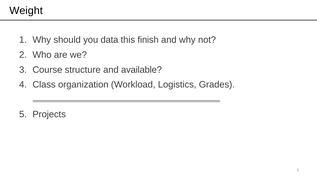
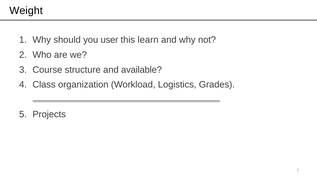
data: data -> user (109, 40)
finish: finish -> learn (148, 40)
